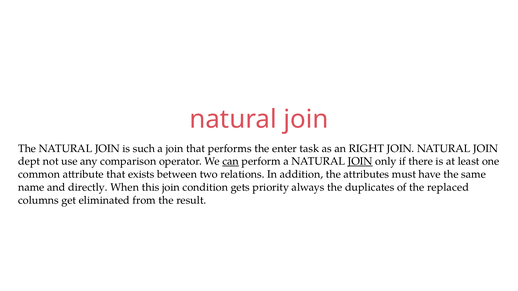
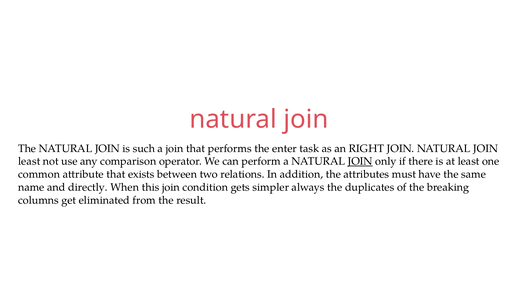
dept: dept -> least (29, 162)
can underline: present -> none (231, 162)
priority: priority -> simpler (271, 188)
replaced: replaced -> breaking (448, 188)
